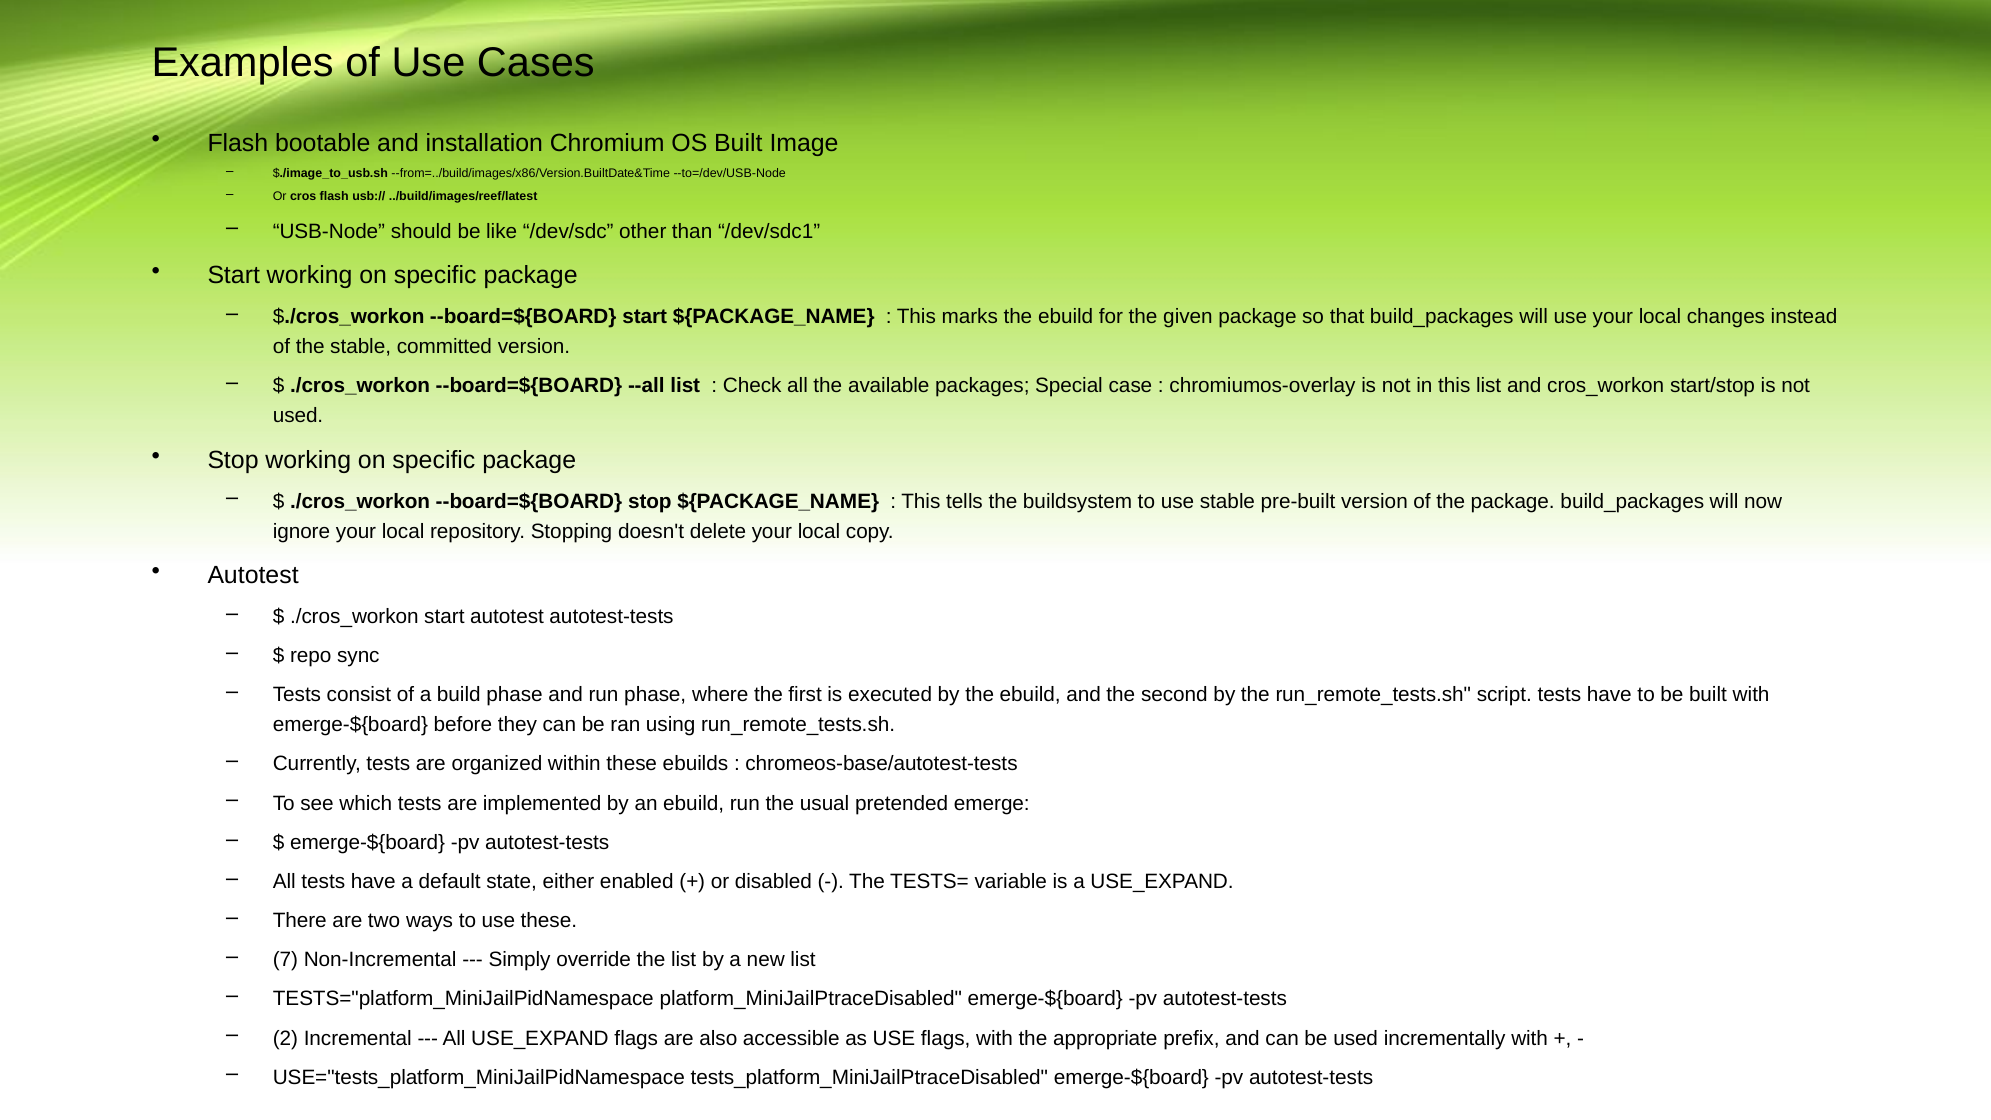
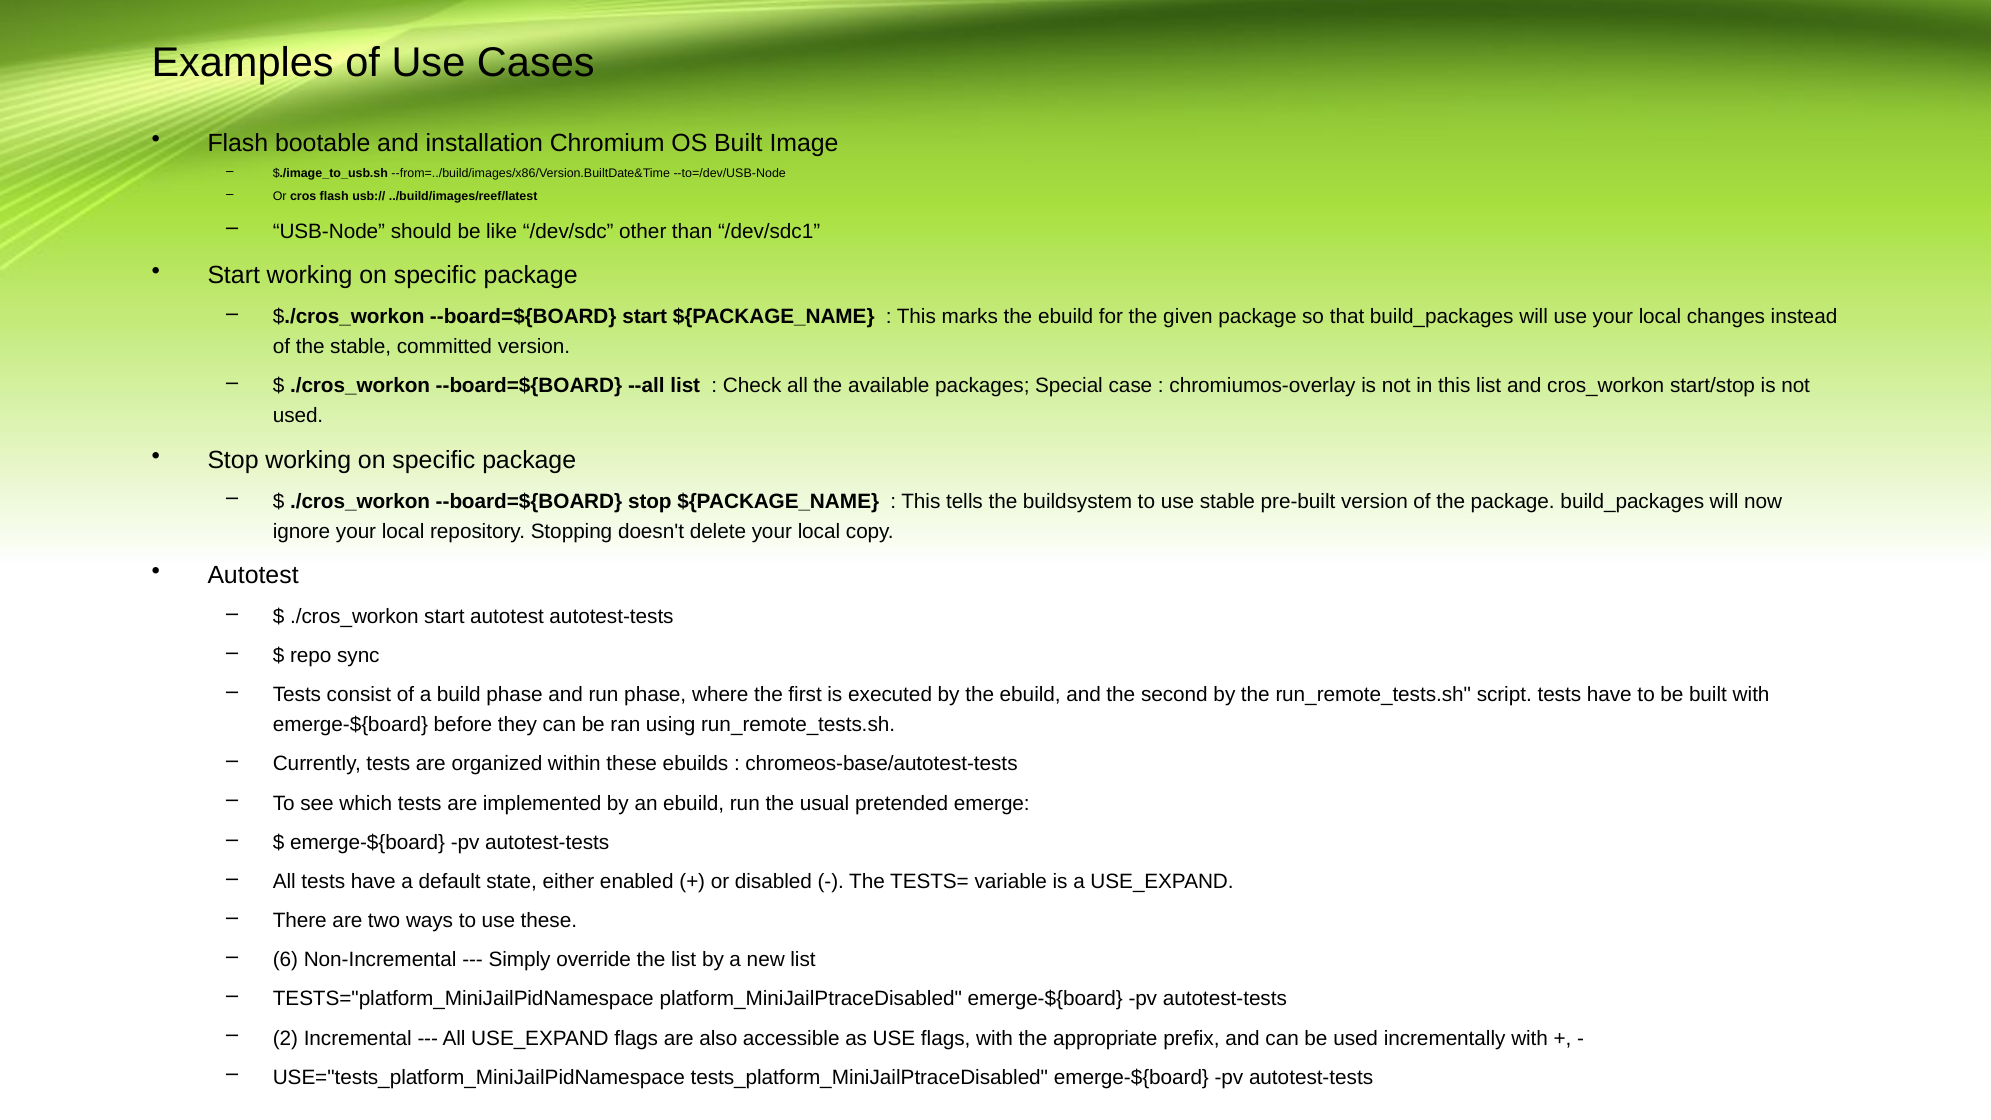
7: 7 -> 6 (285, 960)
